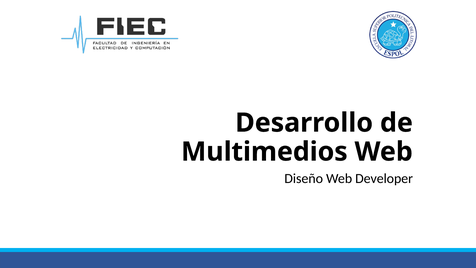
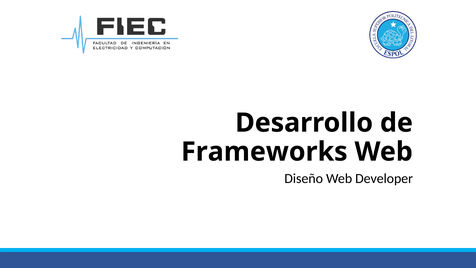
Multimedios: Multimedios -> Frameworks (264, 152)
